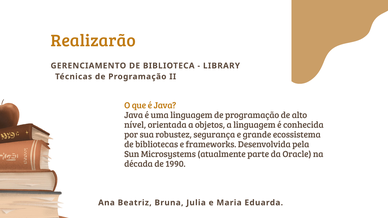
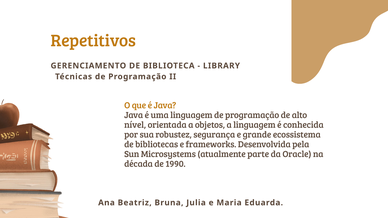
Realizarão: Realizarão -> Repetitivos (93, 41)
